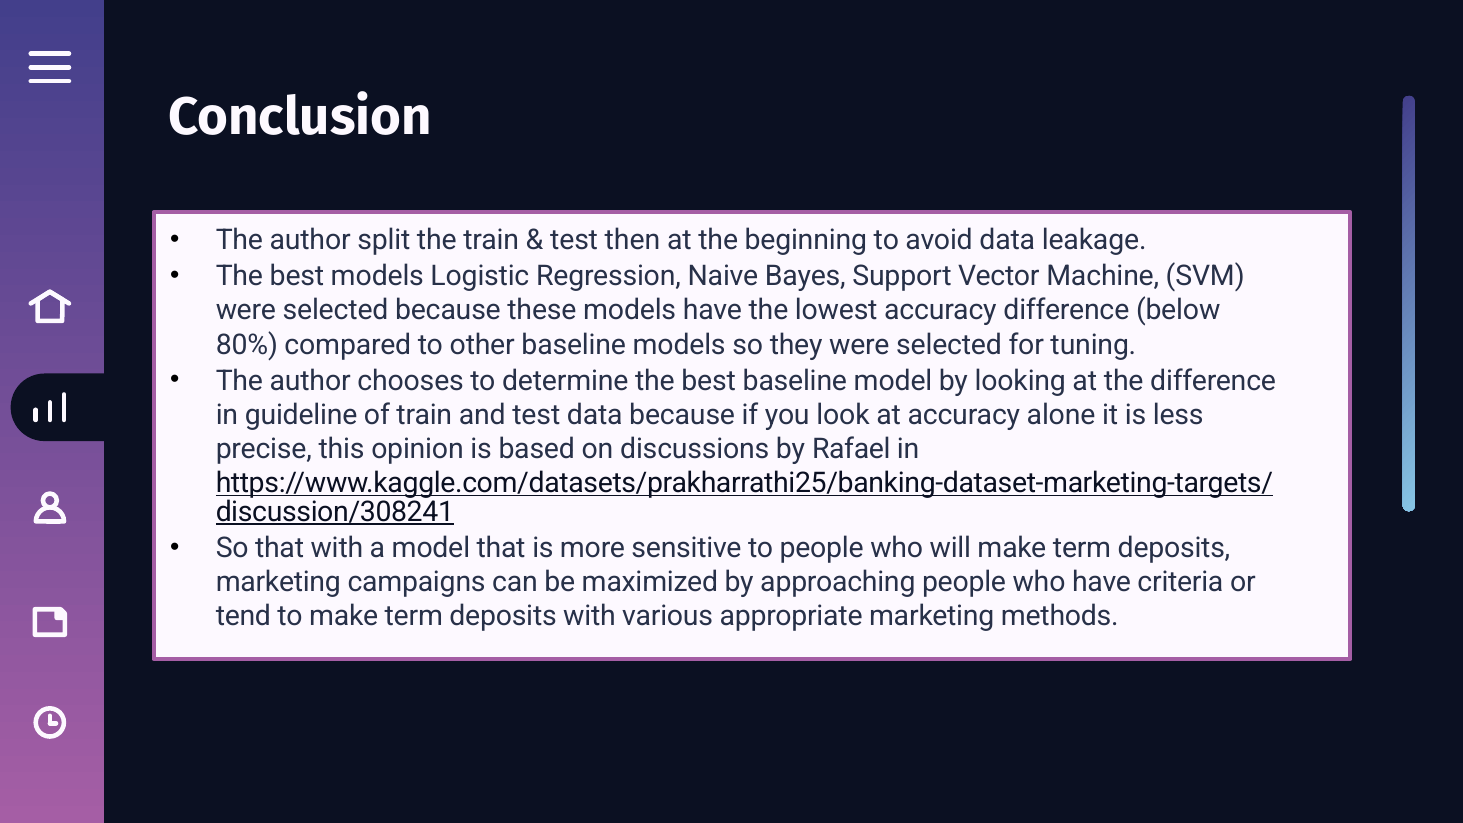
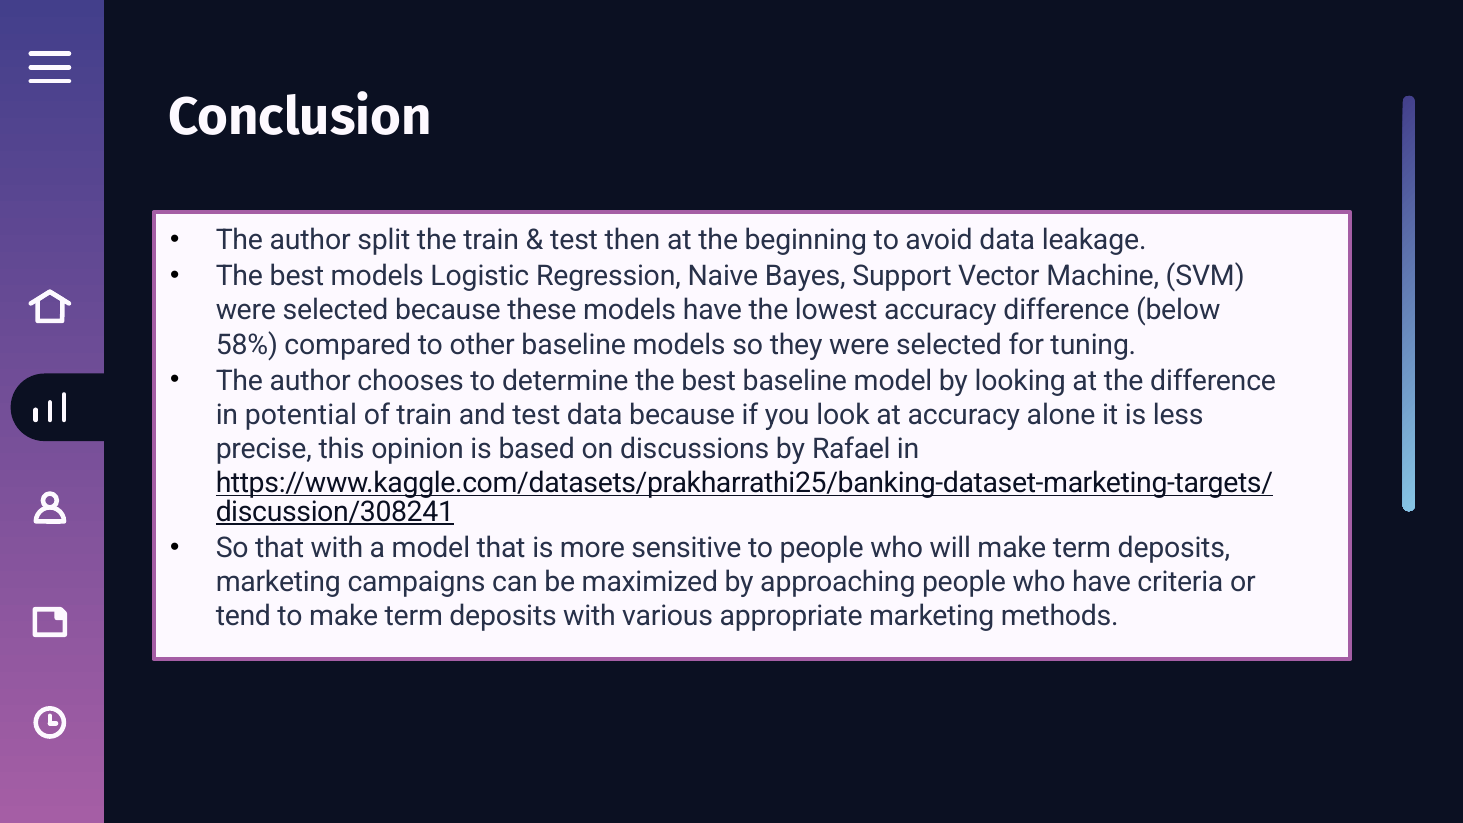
80%: 80% -> 58% (247, 345)
guideline: guideline -> potential (301, 415)
